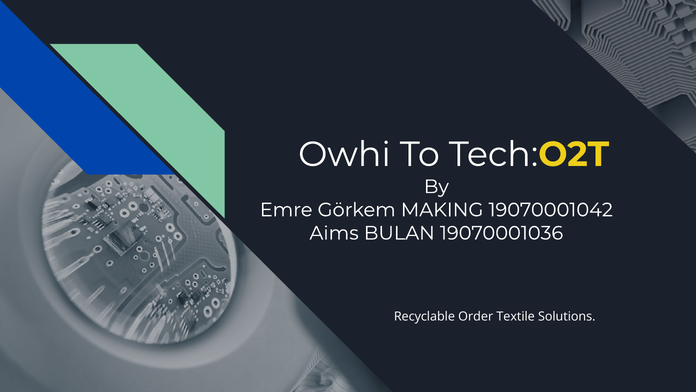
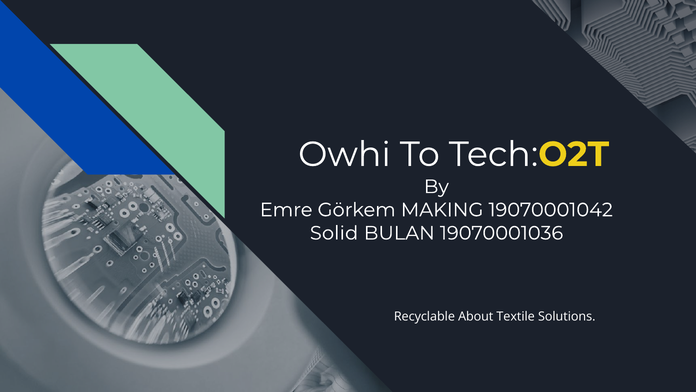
Aims: Aims -> Solid (334, 233)
Order: Order -> About (476, 316)
